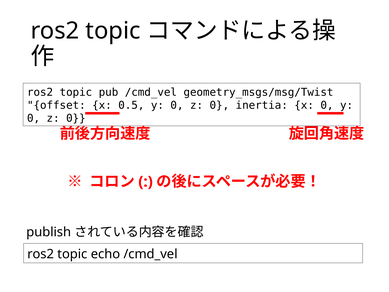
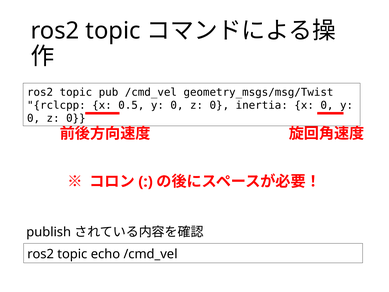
offset: offset -> rclcpp (56, 105)
